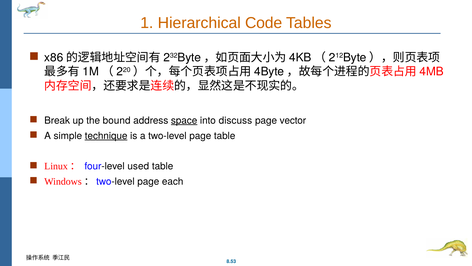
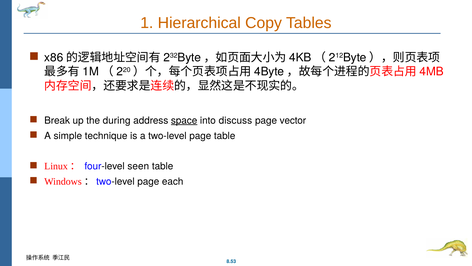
Code: Code -> Copy (264, 23)
bound: bound -> during (117, 120)
technique underline: present -> none (106, 135)
used: used -> seen (138, 166)
